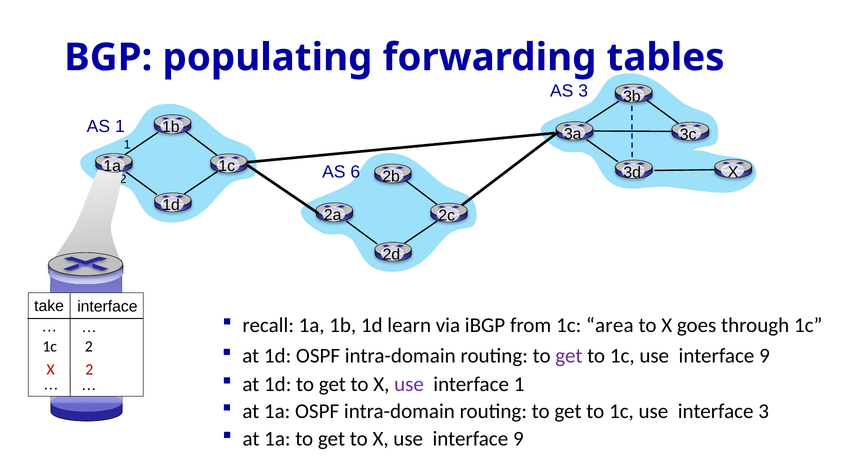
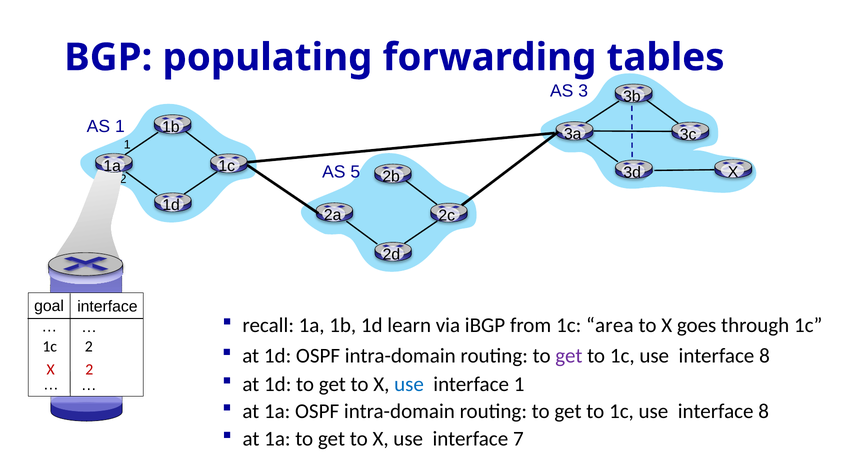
6: 6 -> 5 (355, 172)
take: take -> goal (49, 306)
9: 9 -> 8 (764, 356)
use colour: purple -> blue (409, 385)
3: 3 -> 8 (764, 411)
X use interface 9: 9 -> 7 (518, 439)
